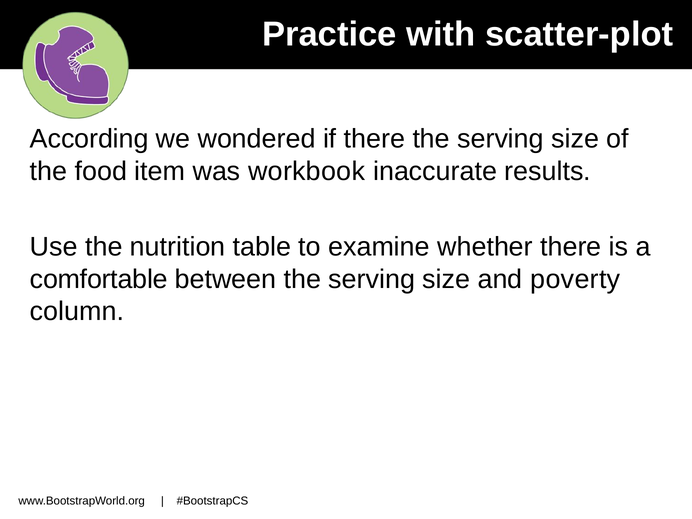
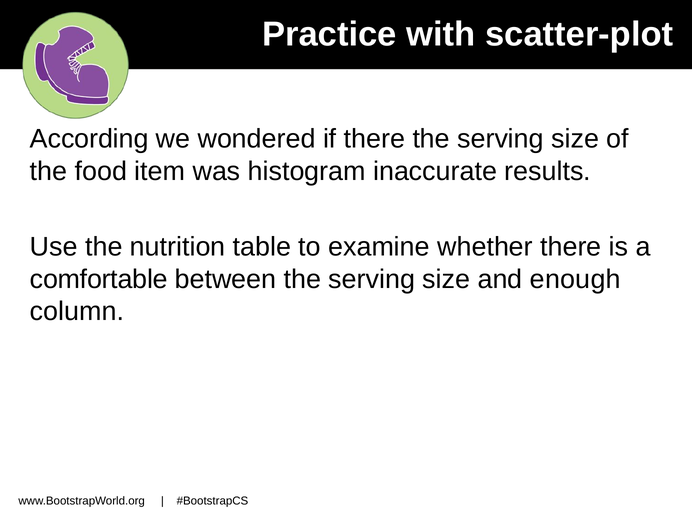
workbook: workbook -> histogram (307, 171)
poverty: poverty -> enough (575, 279)
